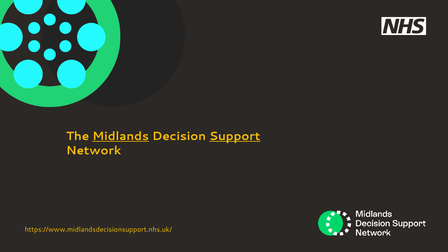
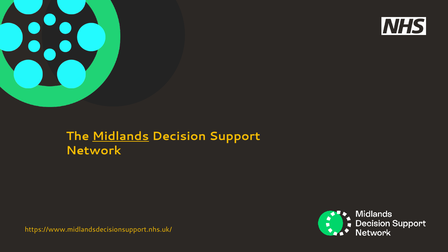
Support underline: present -> none (235, 136)
